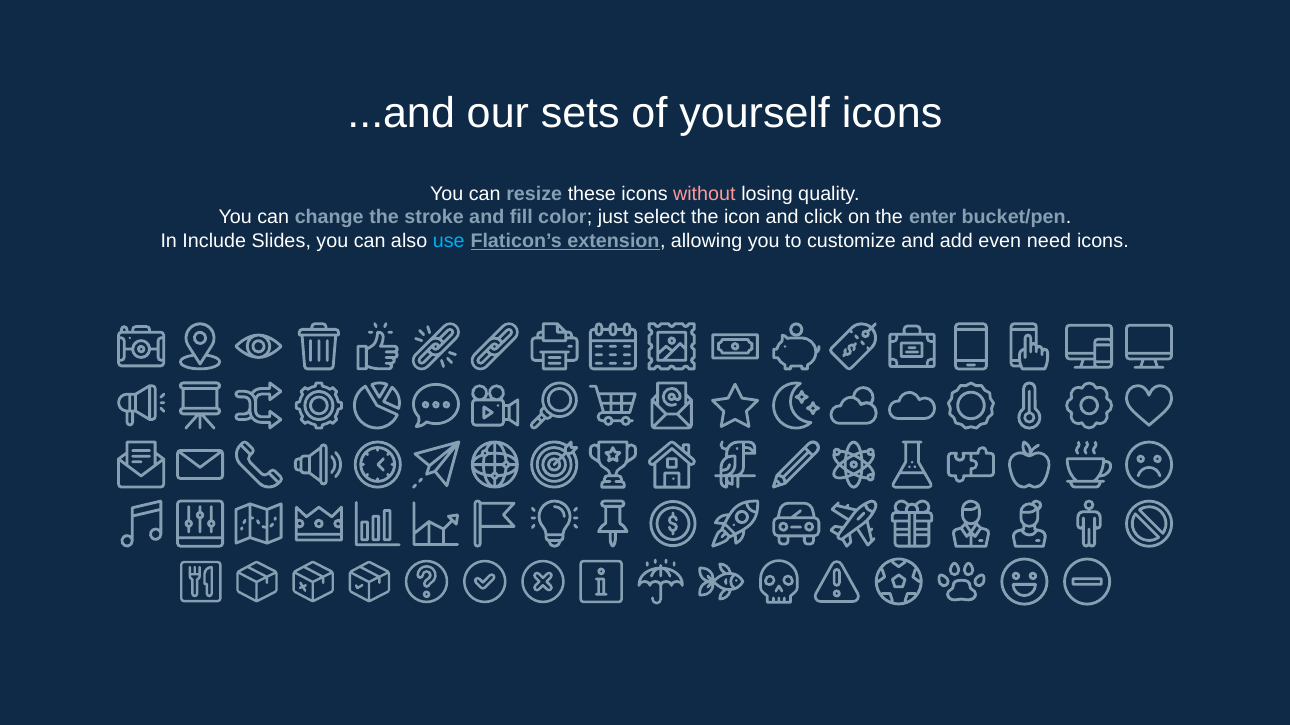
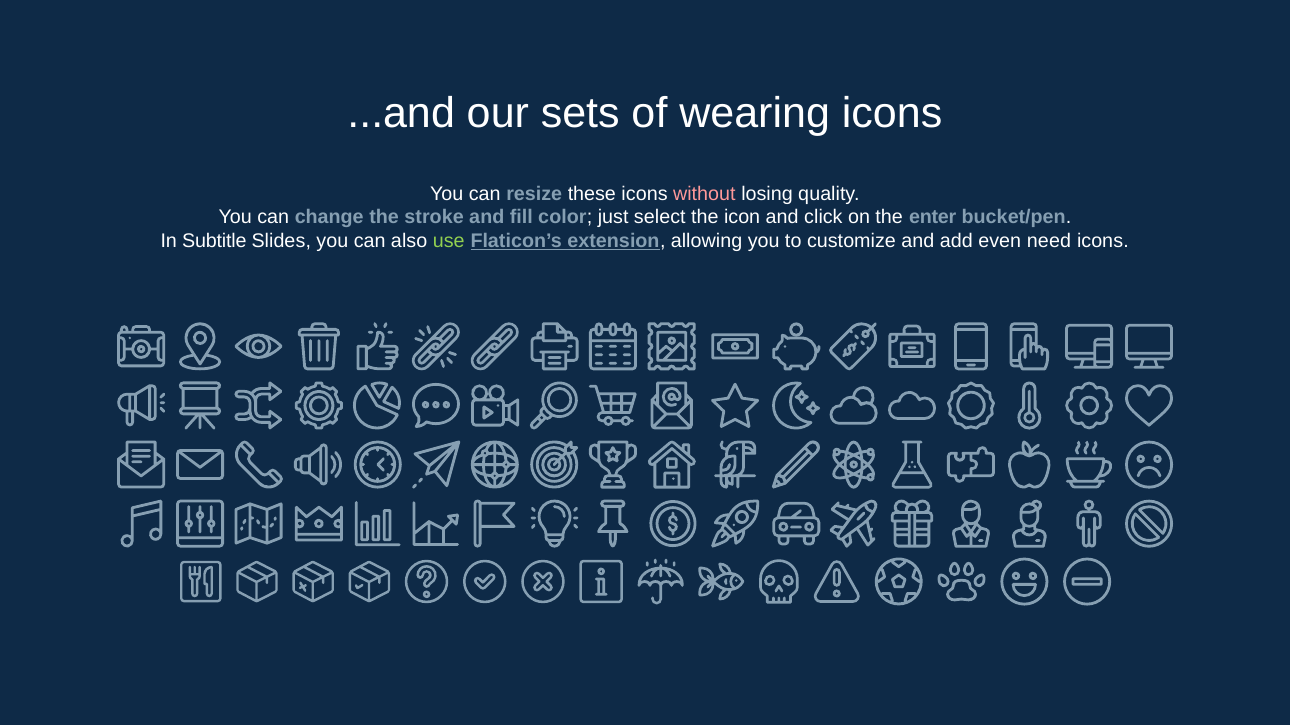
yourself: yourself -> wearing (755, 114)
Include: Include -> Subtitle (214, 241)
use colour: light blue -> light green (449, 241)
